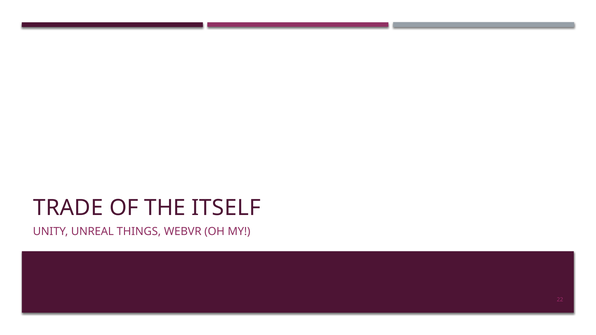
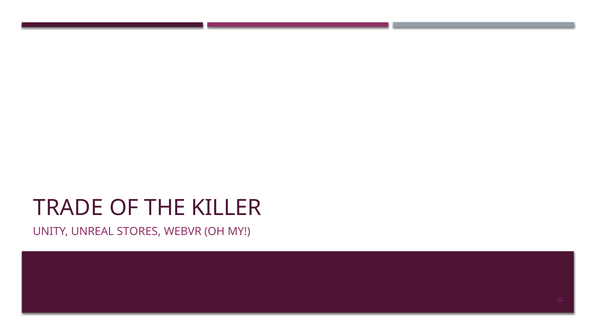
ITSELF: ITSELF -> KILLER (226, 208)
THINGS: THINGS -> STORES (139, 232)
